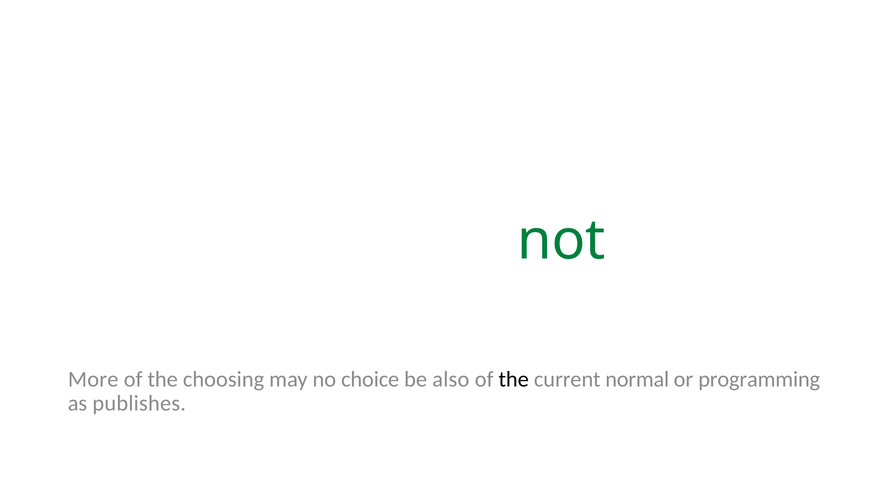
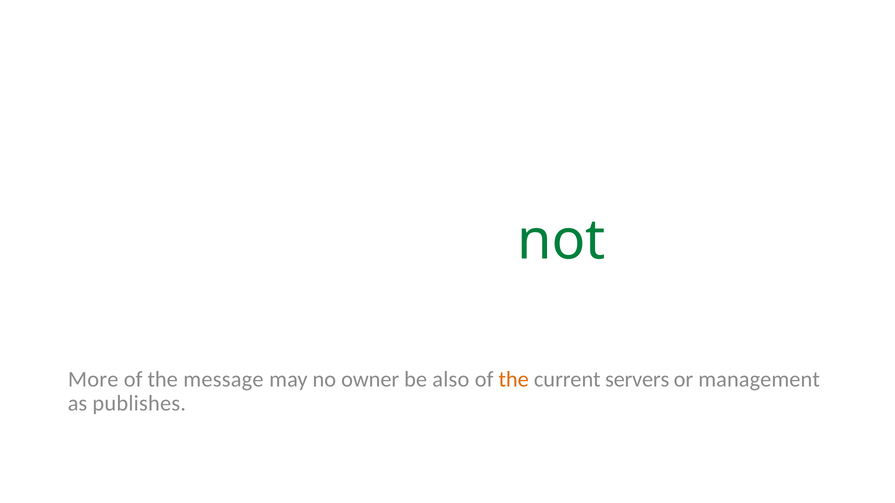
choosing: choosing -> message (223, 380)
choice: choice -> owner (370, 380)
the colour: black -> orange (514, 380)
normal: normal -> servers (637, 380)
programming: programming -> management (759, 380)
